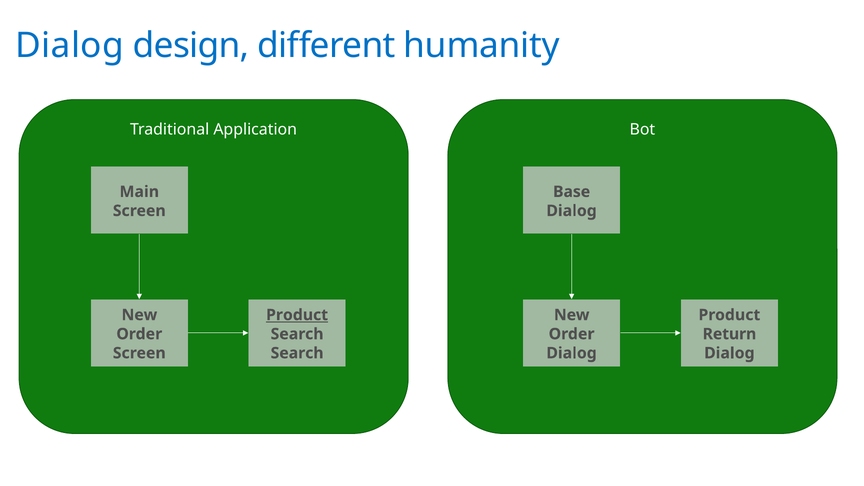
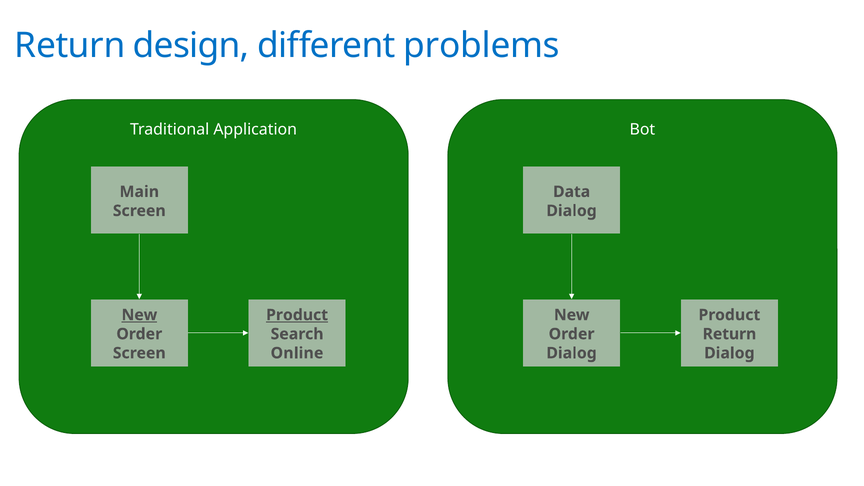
Dialog: Dialog -> Return (70, 46)
humanity: humanity -> problems (482, 46)
Base: Base -> Data (572, 192)
New underline: none -> present (139, 315)
Search: Search -> Online (297, 353)
